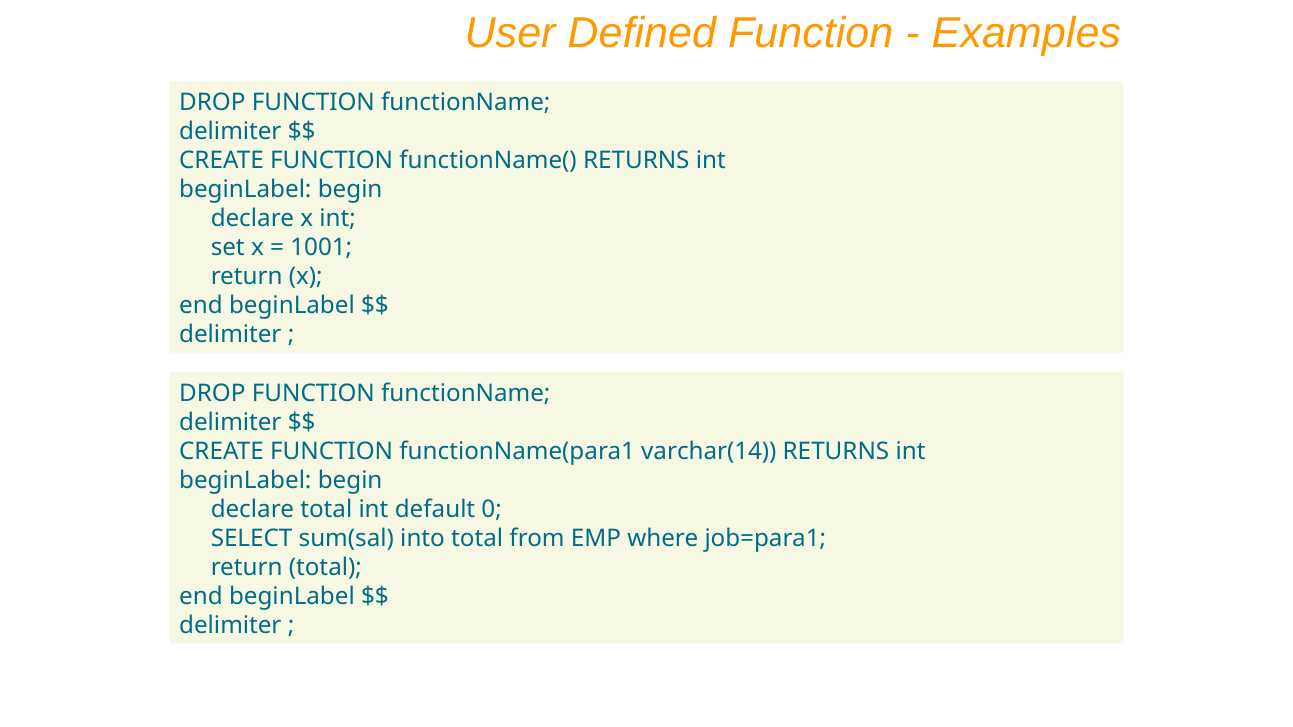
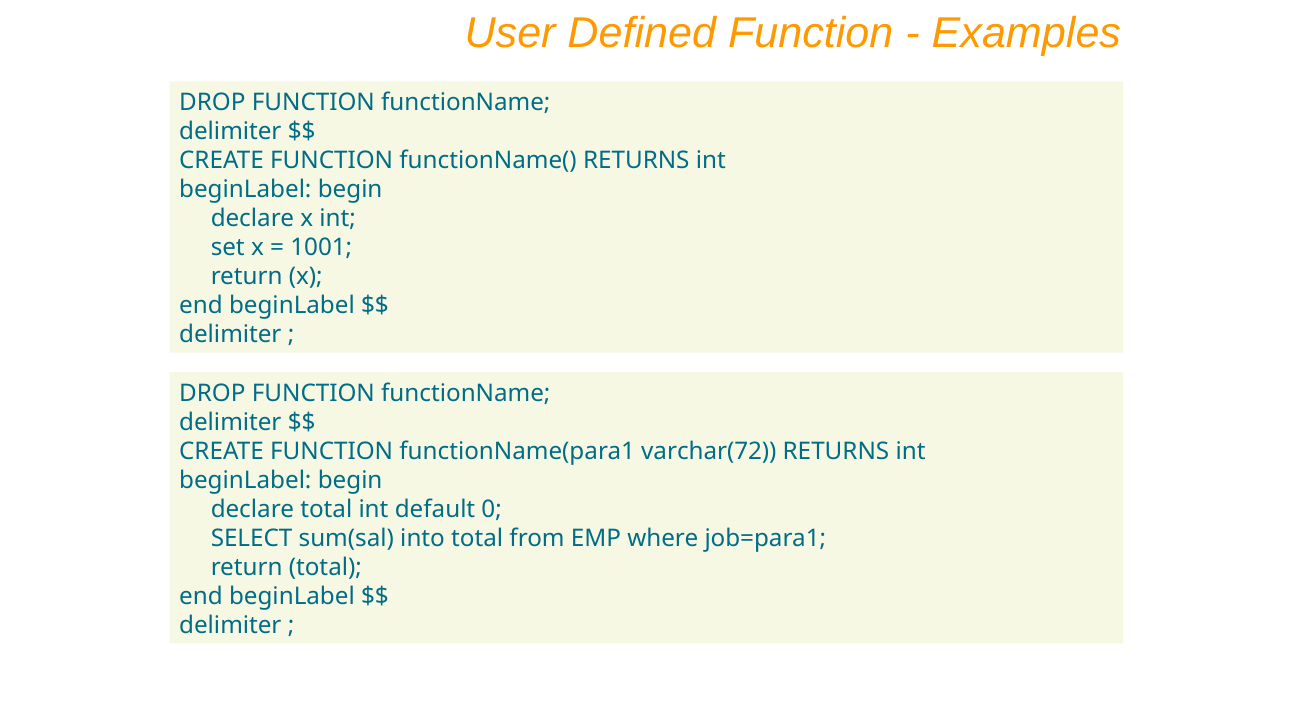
varchar(14: varchar(14 -> varchar(72 (709, 451)
